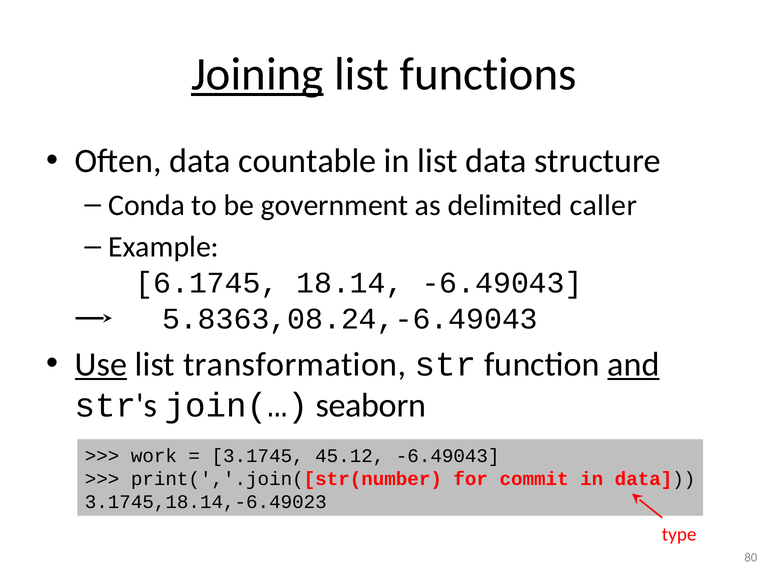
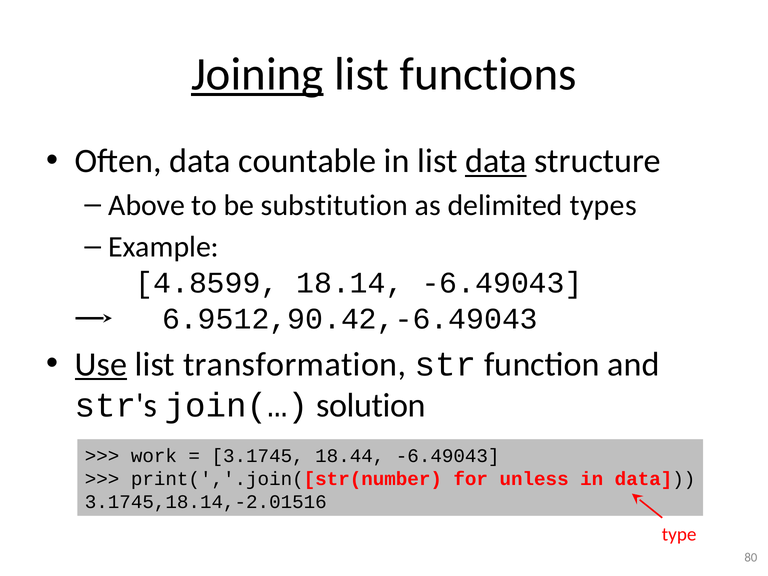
data underline: none -> present (496, 161)
Conda: Conda -> Above (147, 205)
government: government -> substitution (334, 205)
caller: caller -> types (603, 205)
6.1745: 6.1745 -> 4.8599 (207, 283)
5.8363,08.24,-6.49043: 5.8363,08.24,-6.49043 -> 6.9512,90.42,-6.49043 (350, 319)
and underline: present -> none (634, 364)
seaborn: seaborn -> solution (371, 405)
45.12: 45.12 -> 18.44 (350, 456)
commit: commit -> unless (534, 479)
3.1745,18.14,-6.49023: 3.1745,18.14,-6.49023 -> 3.1745,18.14,-2.01516 (206, 502)
